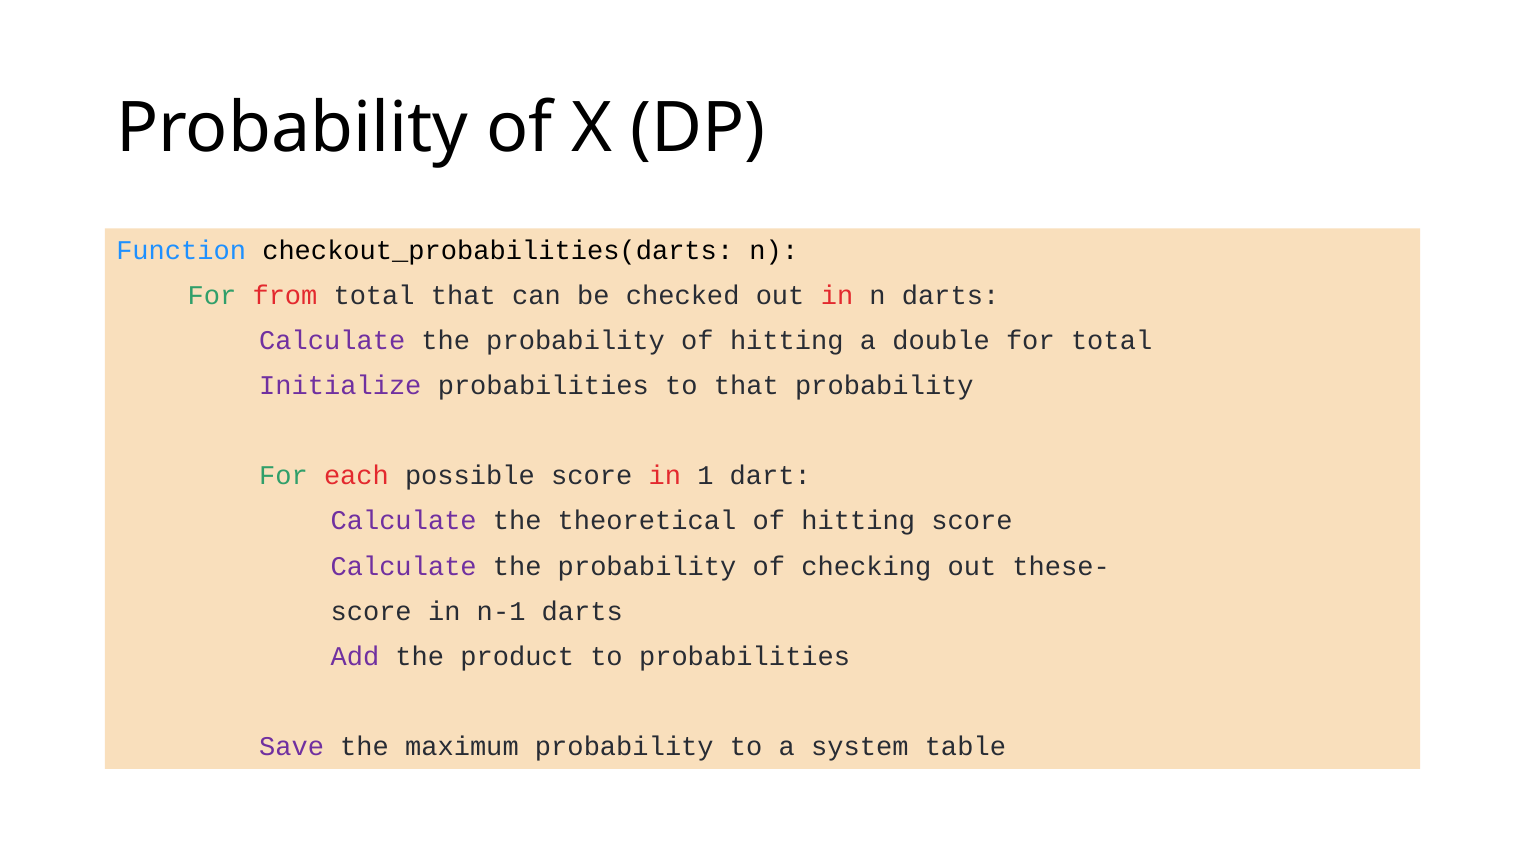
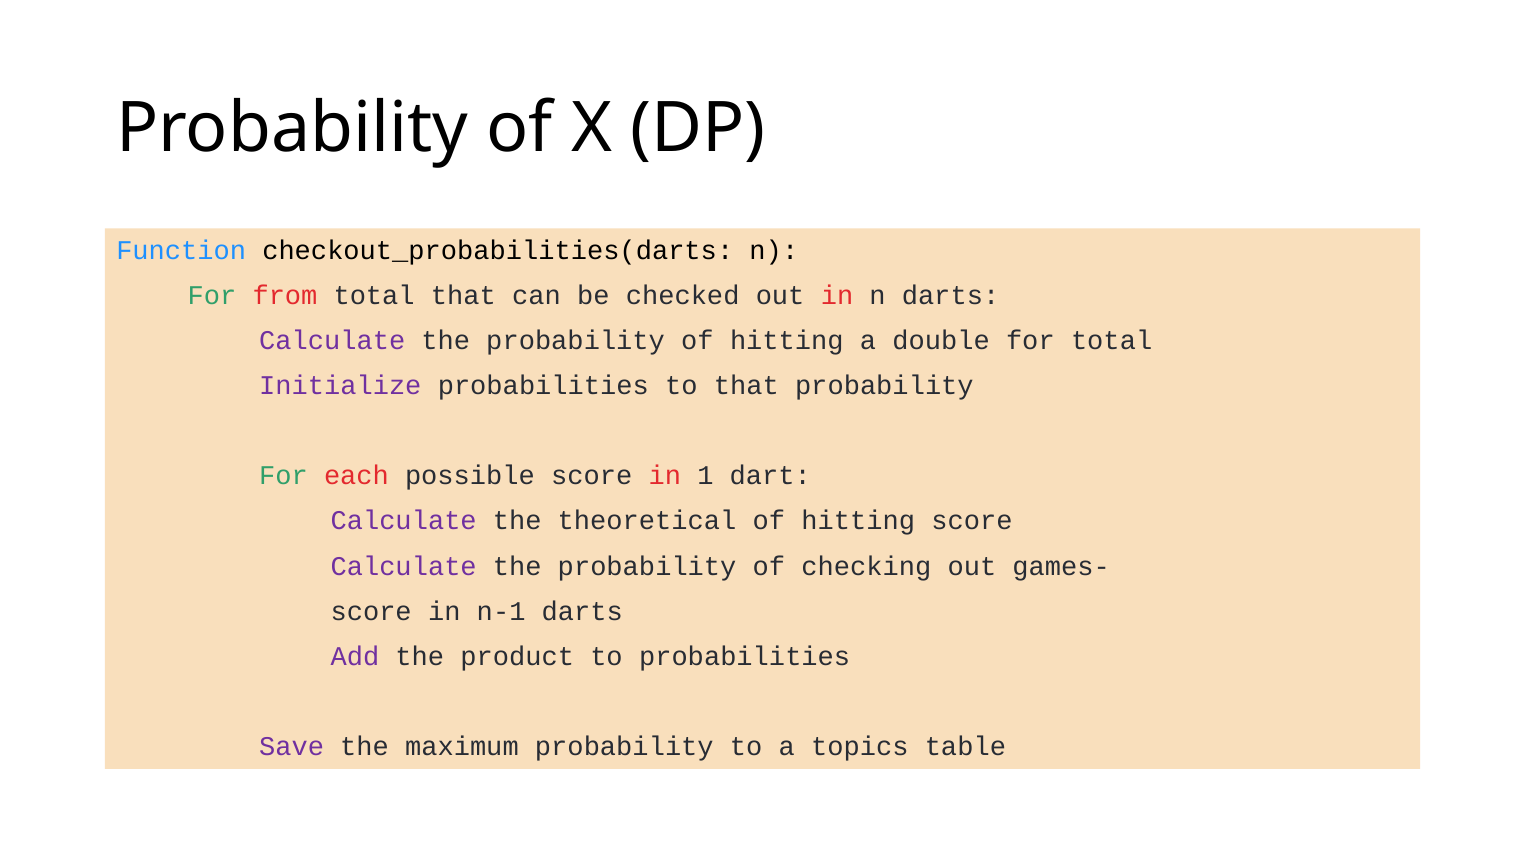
these-: these- -> games- (1061, 566)
system: system -> topics (860, 746)
